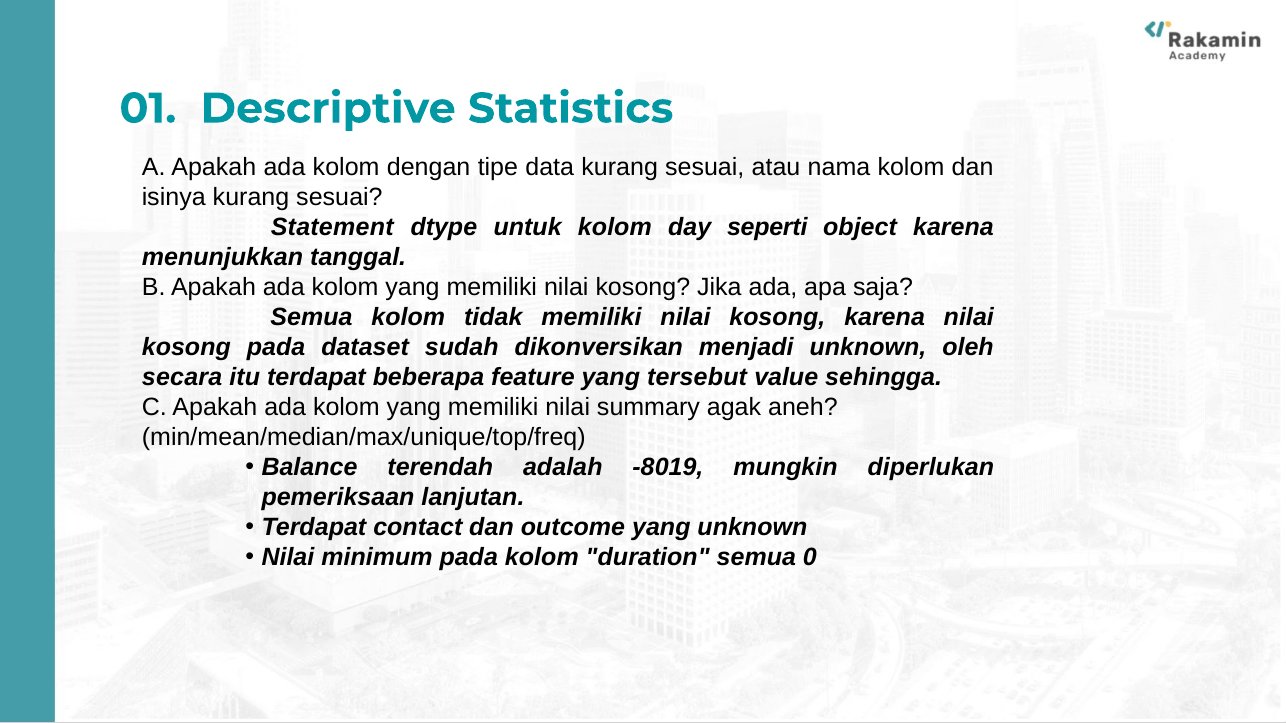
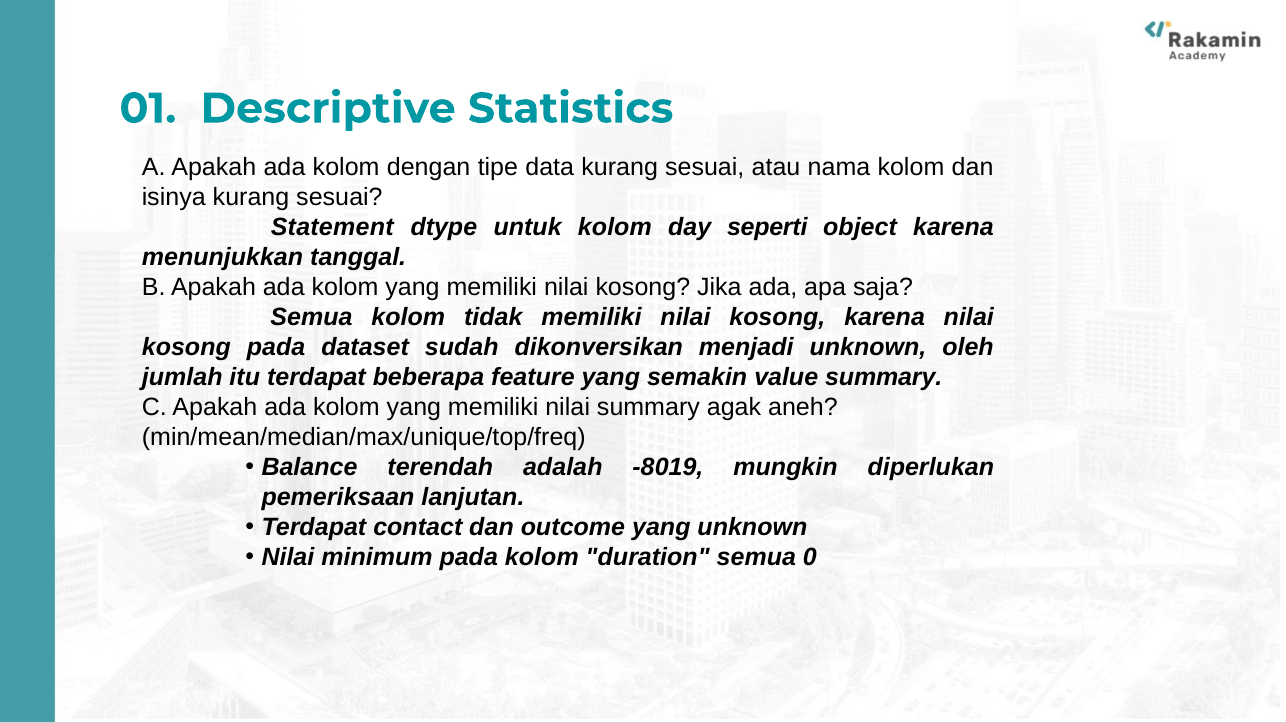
secara: secara -> jumlah (182, 377)
tersebut: tersebut -> semakin (697, 377)
value sehingga: sehingga -> summary (884, 377)
